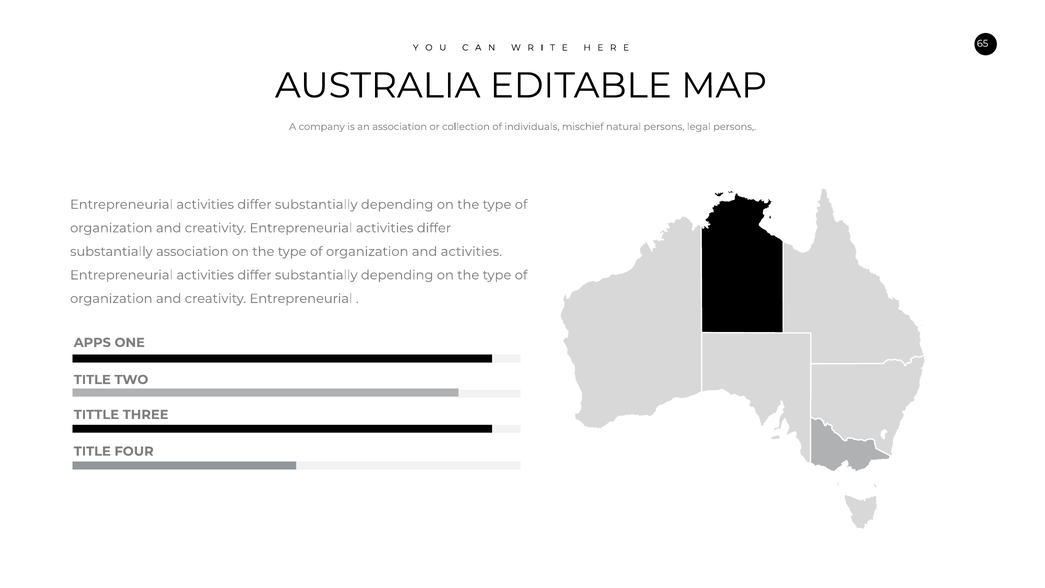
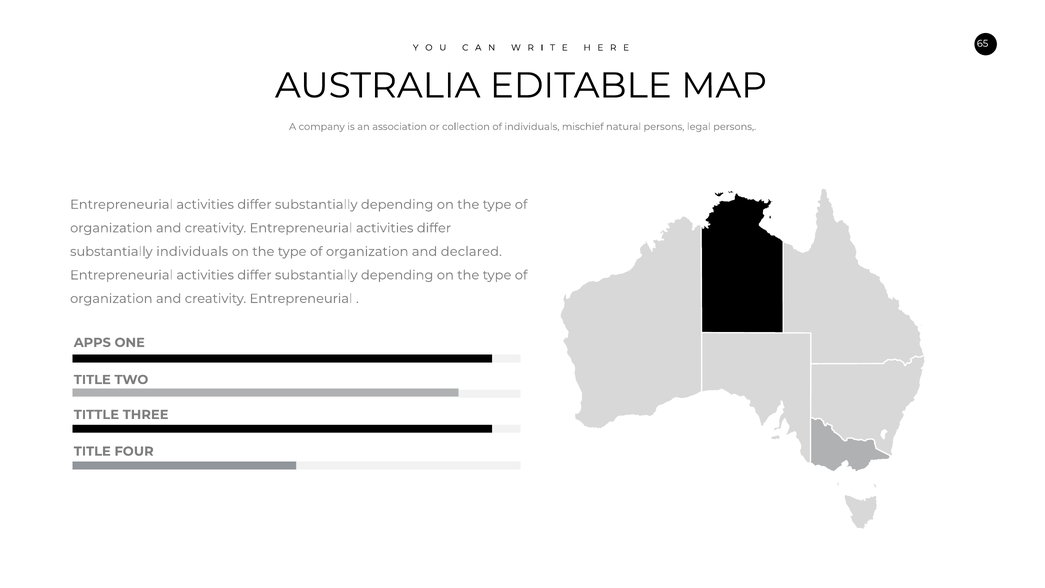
substantially association: association -> individuals (192, 252)
and activities: activities -> declared (471, 252)
